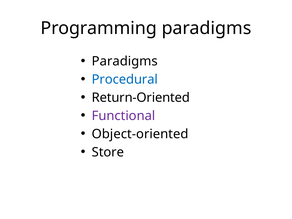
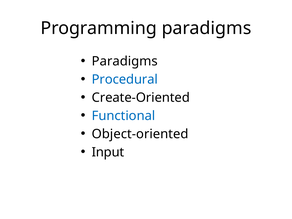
Return-Oriented: Return-Oriented -> Create-Oriented (141, 98)
Functional colour: purple -> blue (124, 116)
Store: Store -> Input (108, 152)
